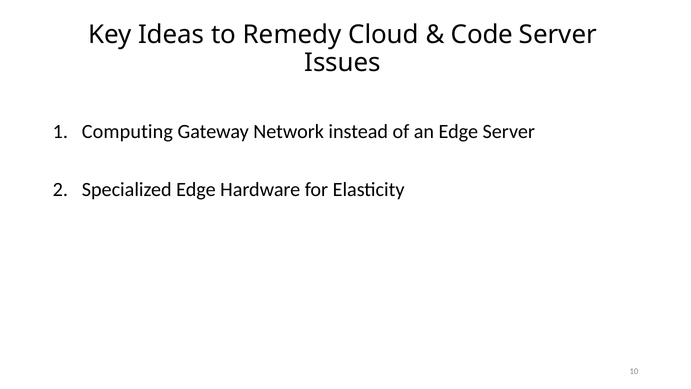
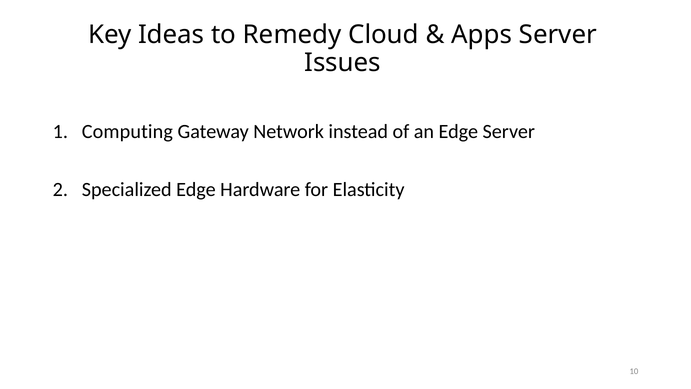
Code: Code -> Apps (482, 35)
